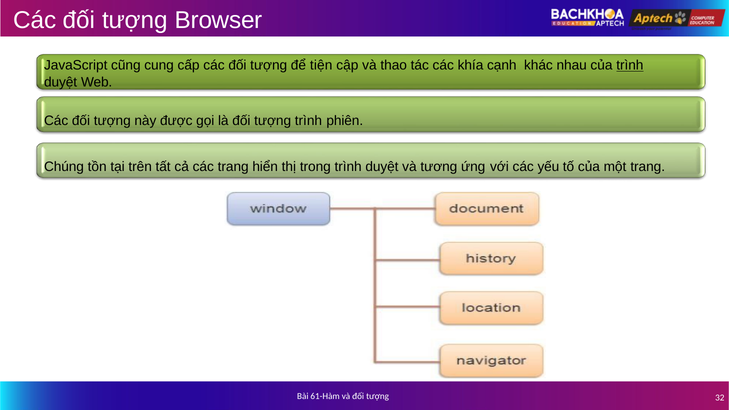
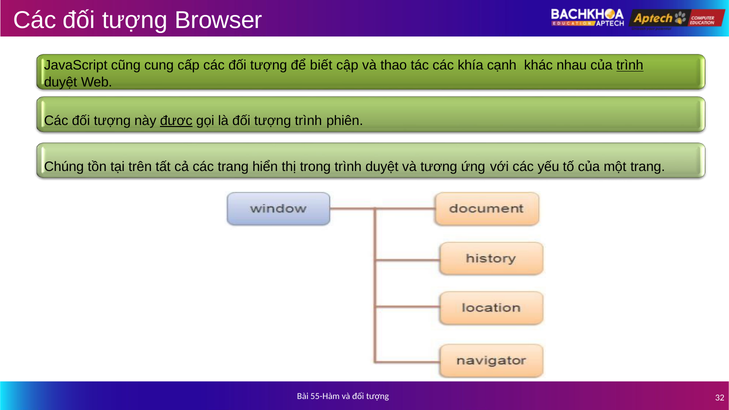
tiện: tiện -> biết (321, 65)
được underline: none -> present (176, 121)
61-Hàm: 61-Hàm -> 55-Hàm (325, 396)
